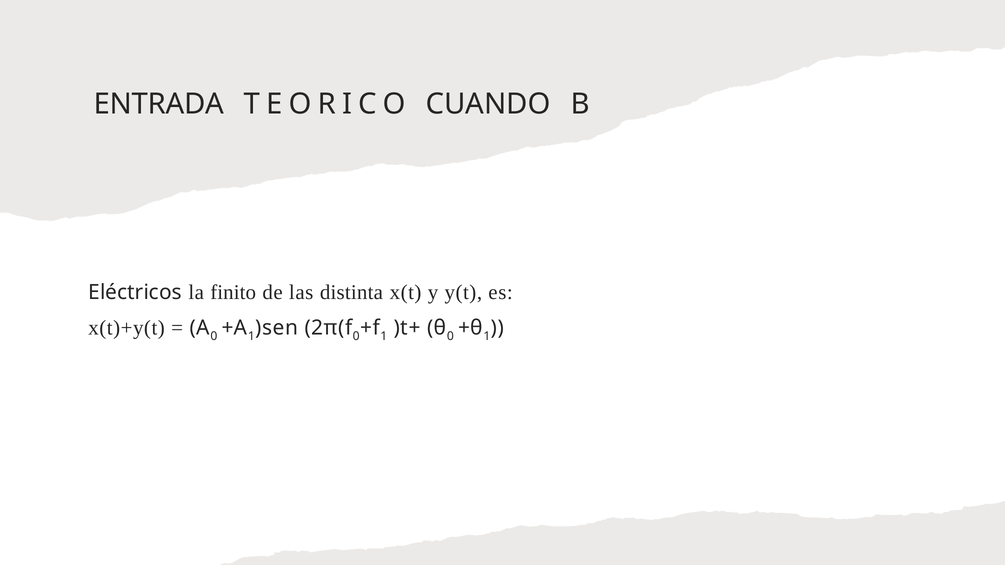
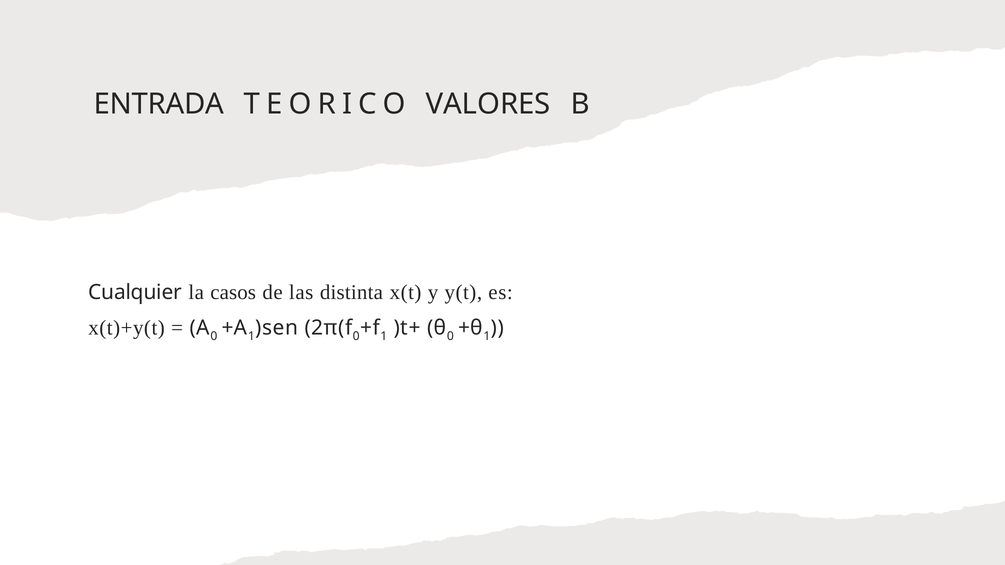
CUANDO: CUANDO -> VALORES (488, 104)
Eléctricos: Eléctricos -> Cualquier (135, 293)
finito: finito -> casos (233, 293)
